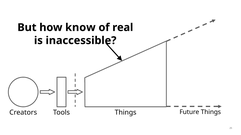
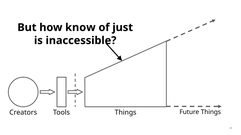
real: real -> just (123, 28)
